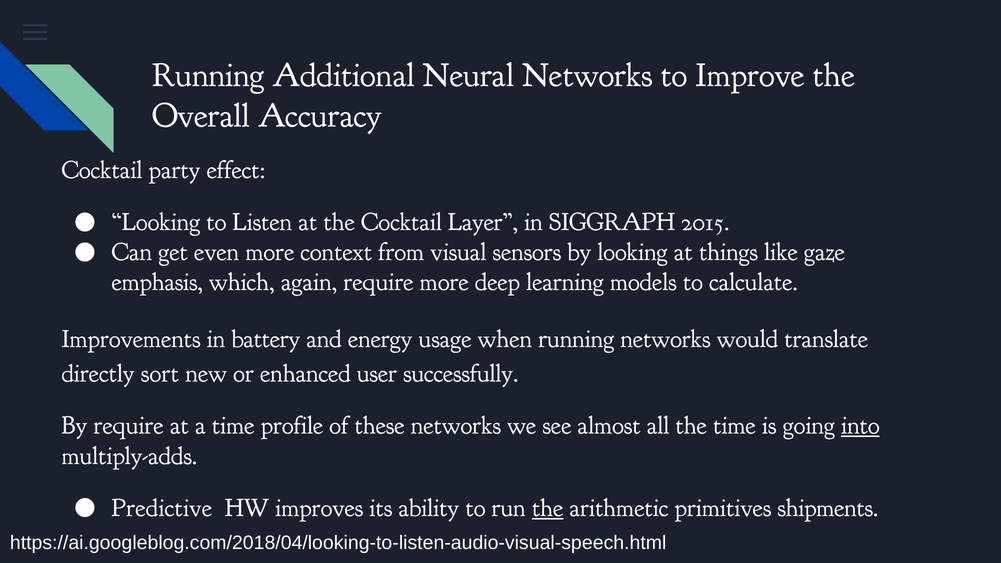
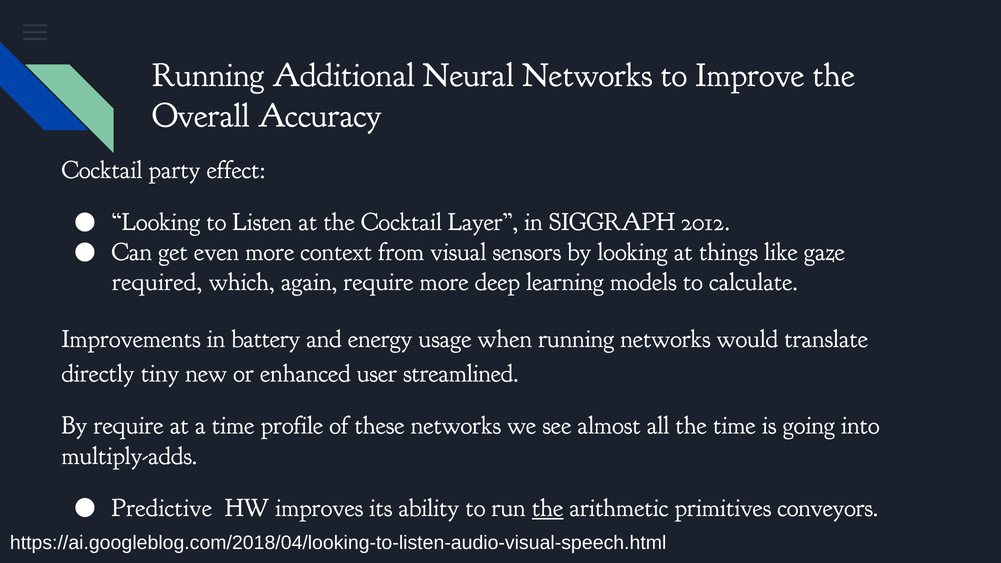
2015: 2015 -> 2012 (706, 222)
emphasis: emphasis -> required (157, 282)
sort: sort -> tiny (160, 374)
successfully: successfully -> streamlined (461, 374)
into underline: present -> none (860, 426)
shipments: shipments -> conveyors (828, 508)
